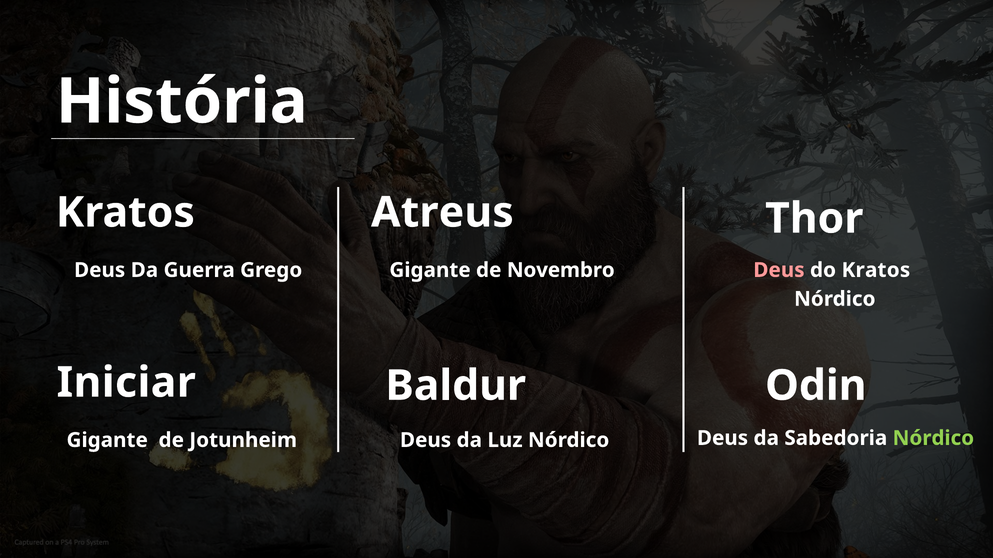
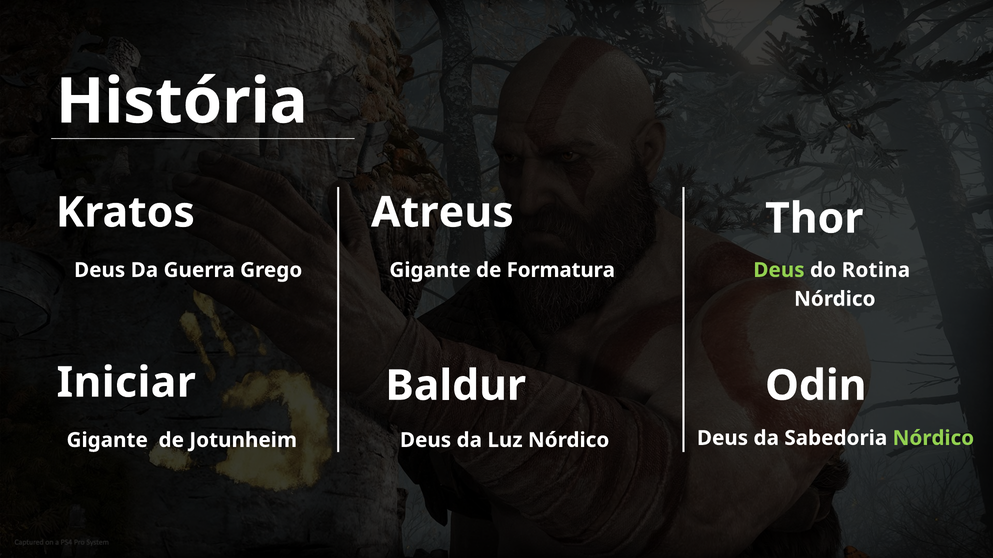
Novembro: Novembro -> Formatura (561, 270)
Deus colour: pink -> light green (779, 270)
do Kratos: Kratos -> Rotina (876, 270)
